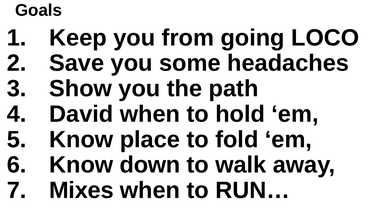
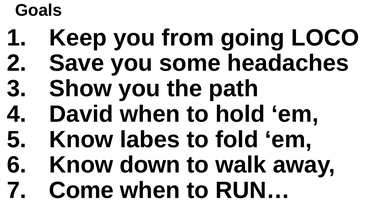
place: place -> labes (150, 140)
Mixes: Mixes -> Come (81, 190)
